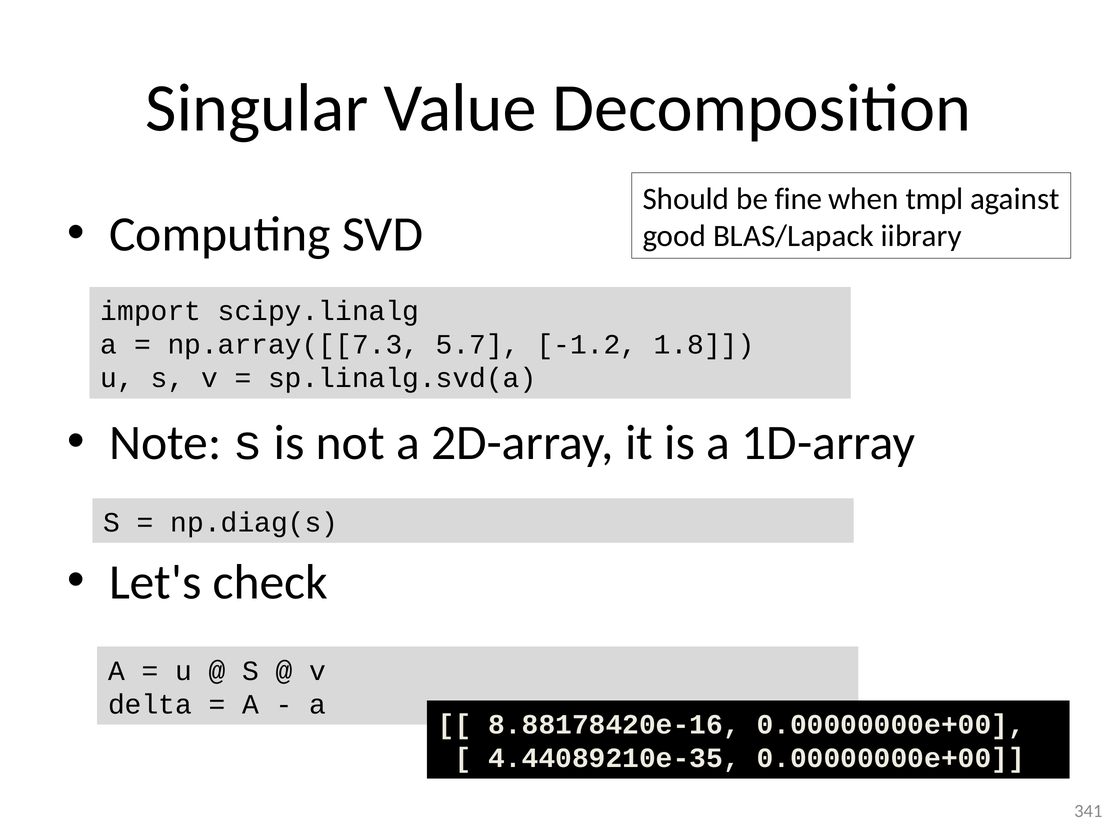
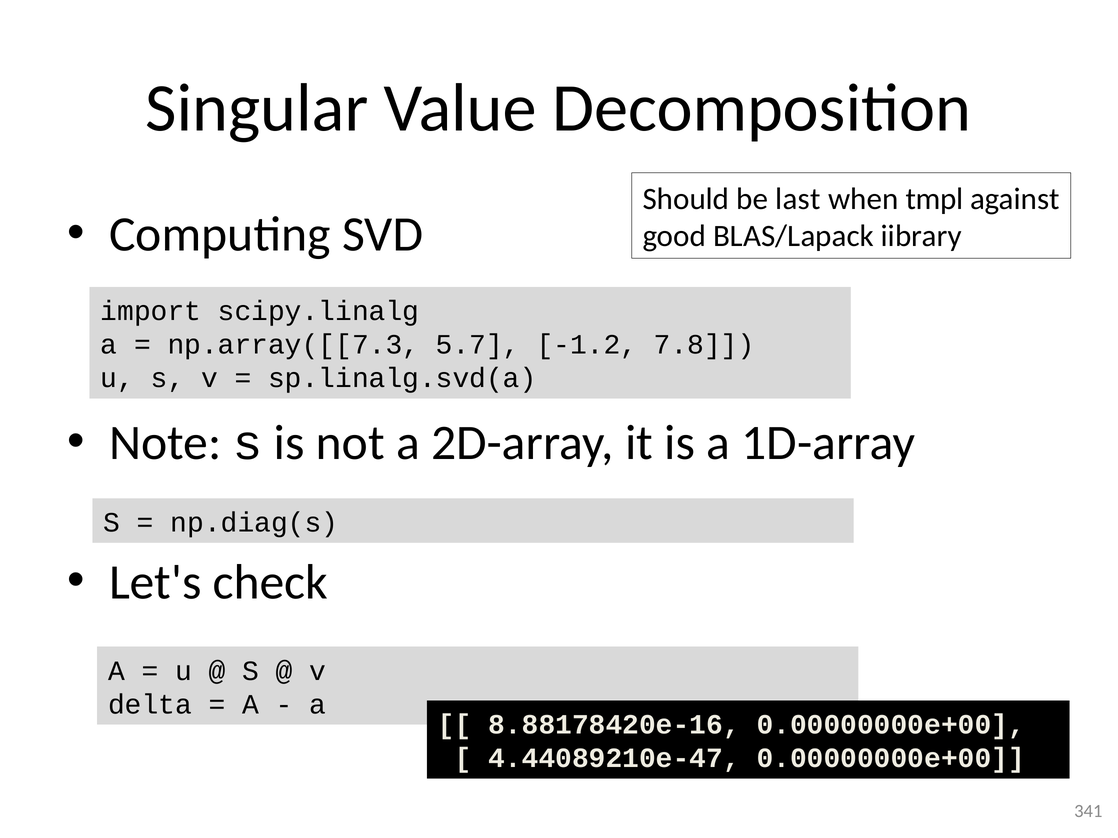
fine: fine -> last (798, 199)
1.8: 1.8 -> 7.8 (704, 345)
4.44089210e-35: 4.44089210e-35 -> 4.44089210e-47 (614, 759)
